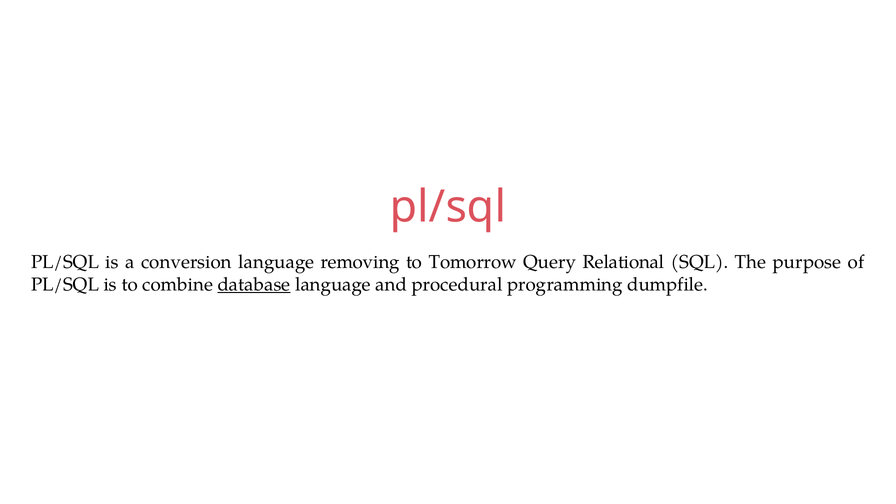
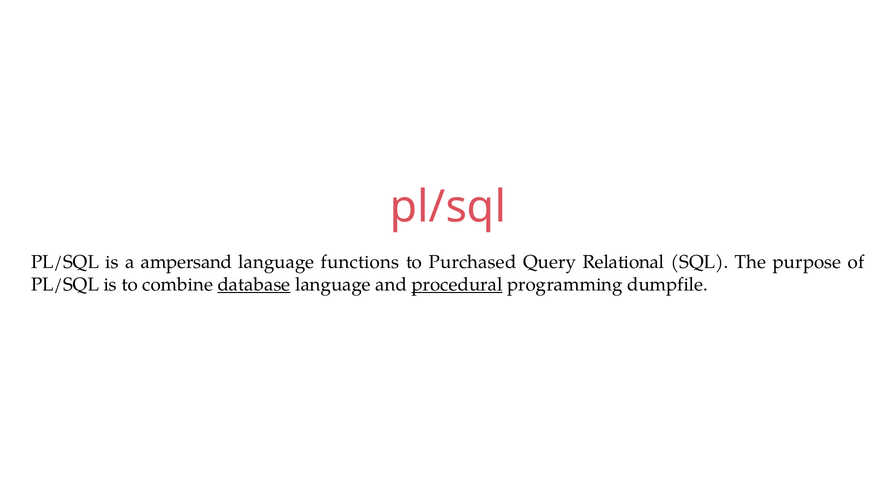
conversion: conversion -> ampersand (187, 262)
removing: removing -> functions (360, 262)
Tomorrow: Tomorrow -> Purchased (473, 262)
procedural underline: none -> present (457, 285)
